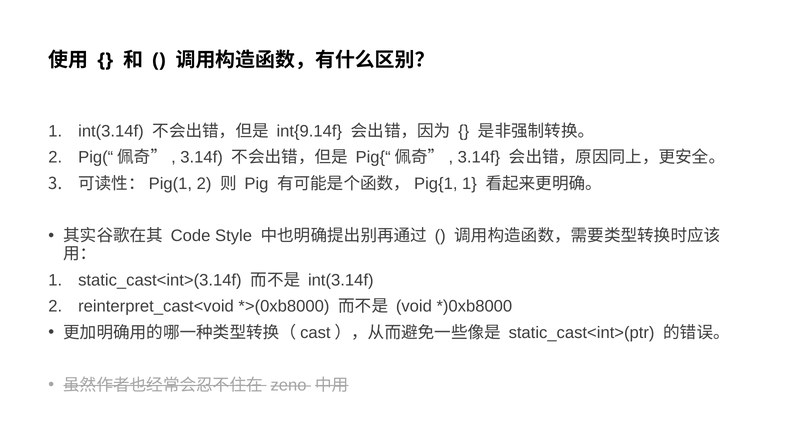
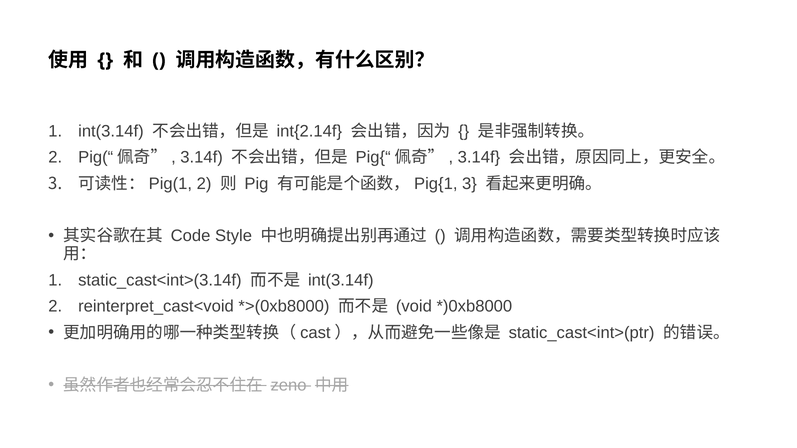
int{9.14f: int{9.14f -> int{2.14f (309, 131)
1: 1 -> 3 (469, 184)
